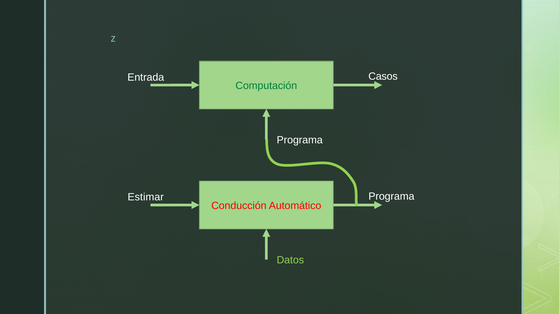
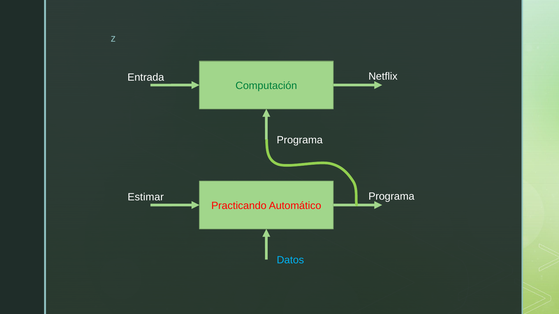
Casos: Casos -> Netflix (383, 76)
Conducción: Conducción -> Practicando (239, 206)
Datos colour: light green -> light blue (290, 260)
